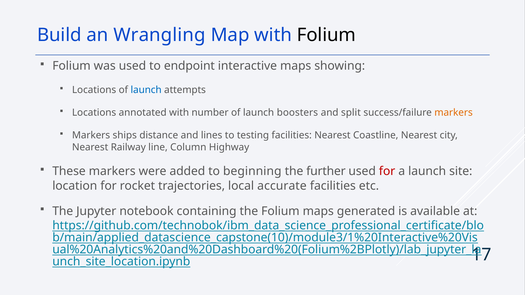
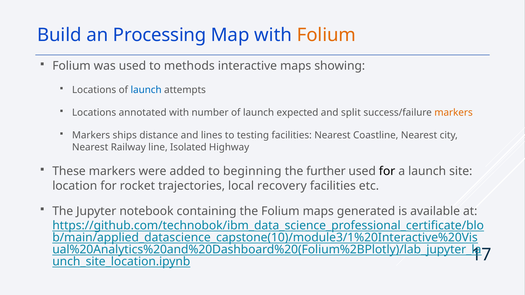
Wrangling: Wrangling -> Processing (160, 35)
Folium colour: black -> orange (326, 35)
endpoint: endpoint -> methods (189, 66)
boosters: boosters -> expected (297, 113)
Column: Column -> Isolated (188, 147)
for colour: red -> black (387, 172)
accurate: accurate -> recovery (282, 186)
